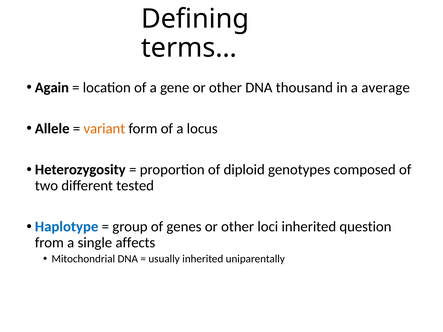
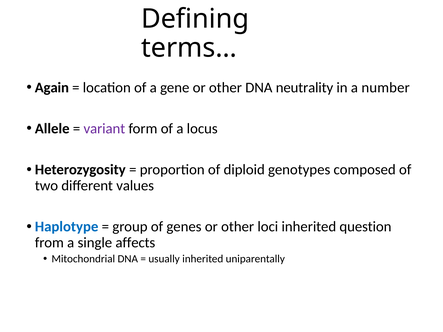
thousand: thousand -> neutrality (304, 88)
average: average -> number (386, 88)
variant colour: orange -> purple (104, 129)
tested: tested -> values (135, 186)
